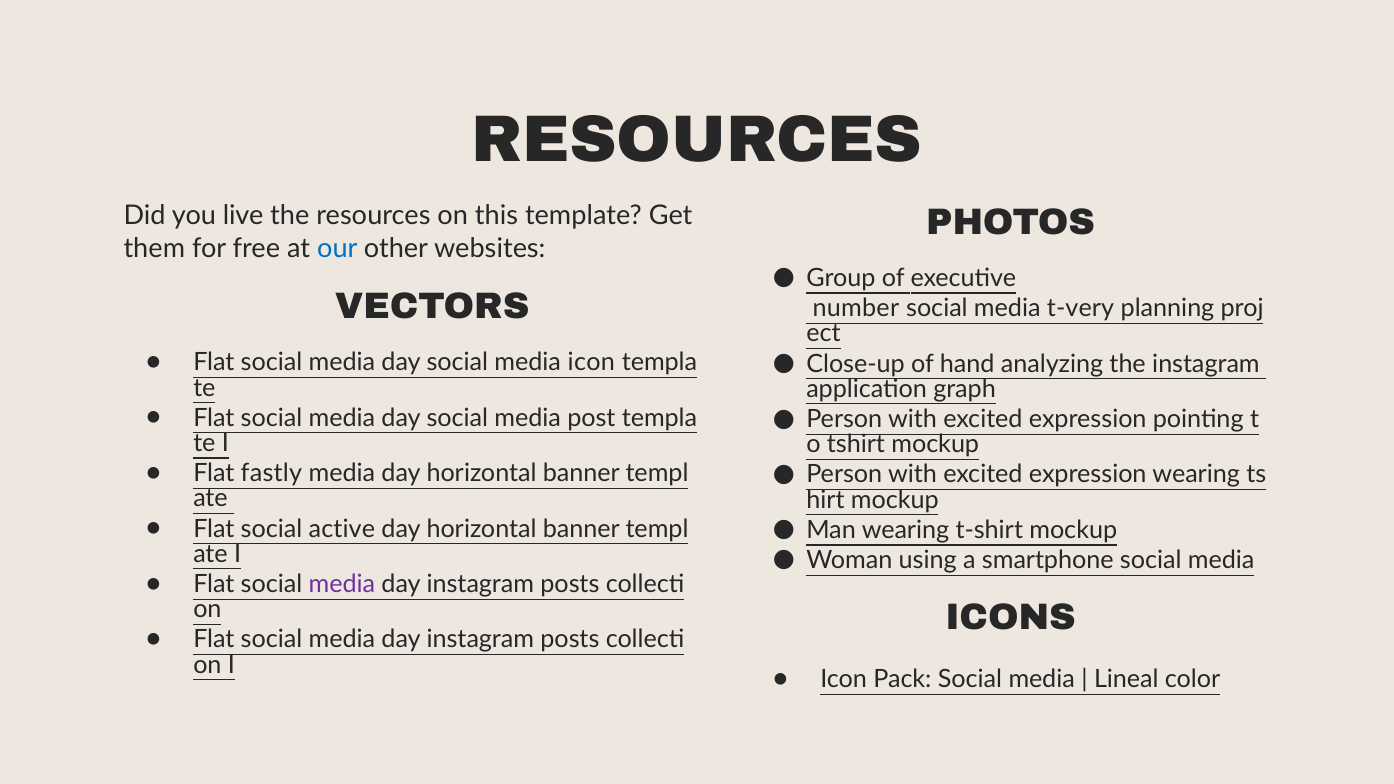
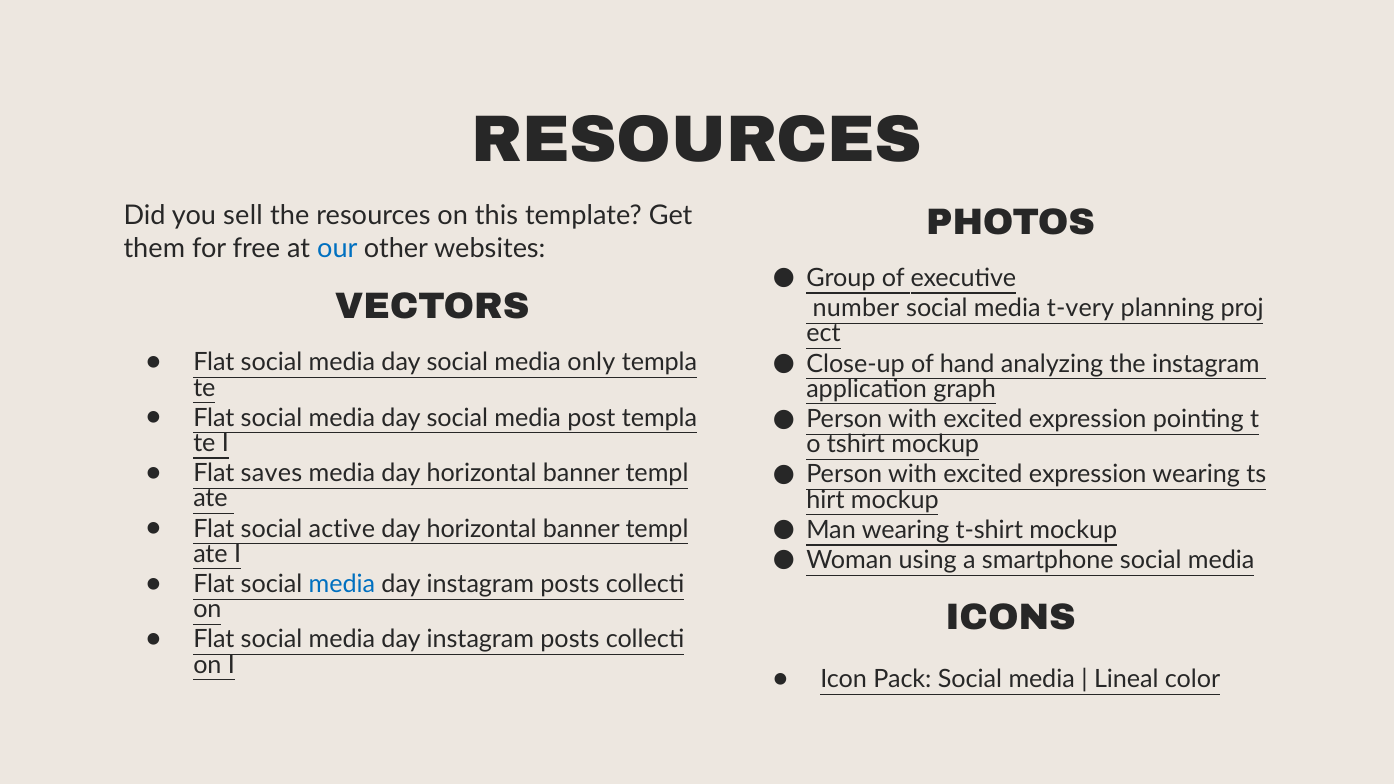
live: live -> sell (243, 216)
media icon: icon -> only (591, 363)
fastly: fastly -> saves (271, 473)
media colour: purple -> blue (342, 584)
